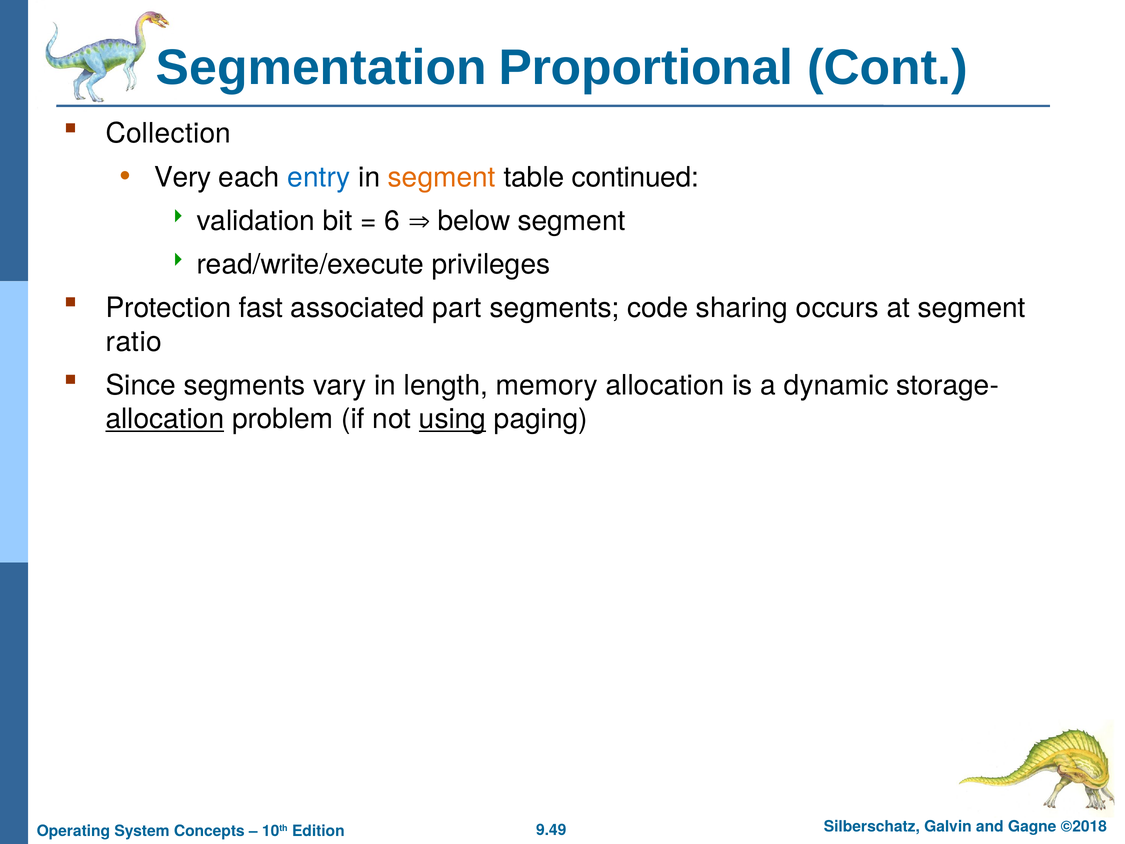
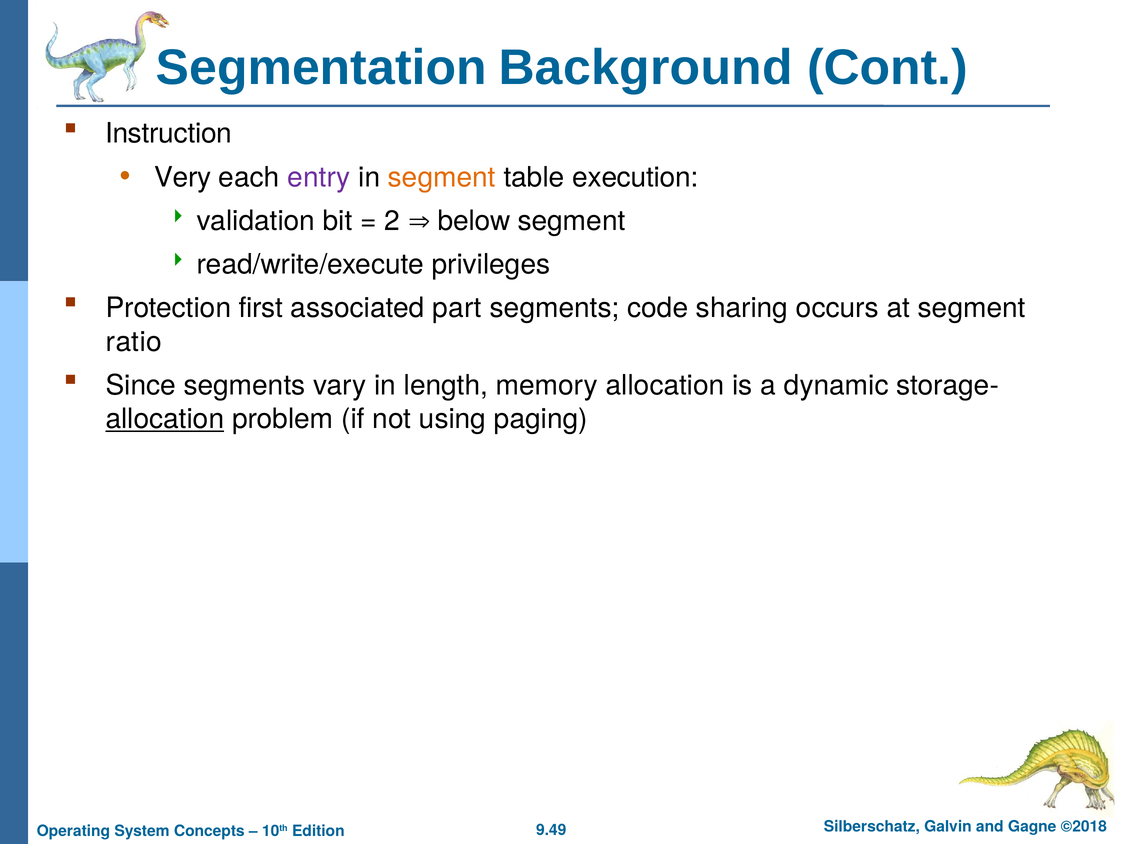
Proportional: Proportional -> Background (646, 68)
Collection: Collection -> Instruction (169, 134)
entry colour: blue -> purple (319, 177)
continued: continued -> execution (635, 177)
6: 6 -> 2 (392, 221)
fast: fast -> first (261, 308)
using underline: present -> none (453, 419)
